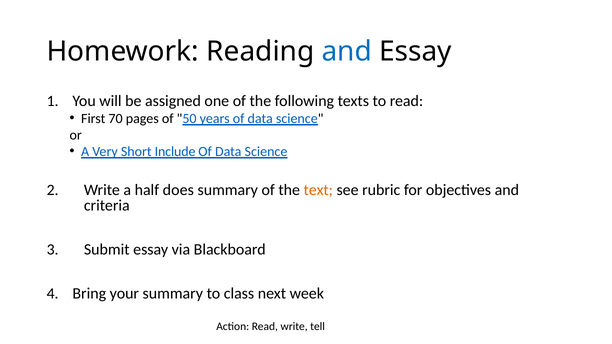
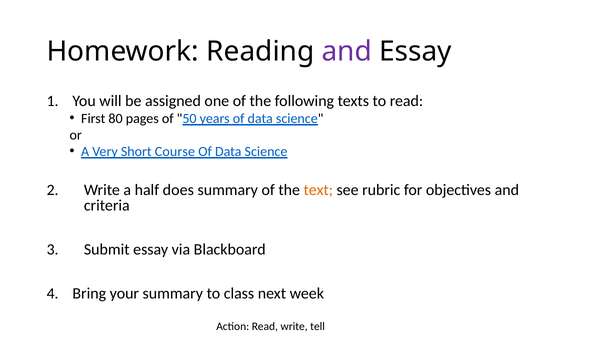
and colour: blue -> purple (347, 51)
70: 70 -> 80 (116, 119)
Include: Include -> Course (175, 152)
